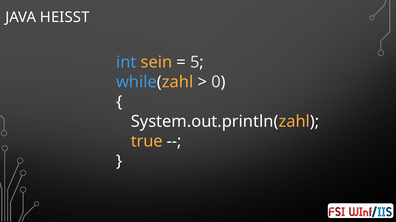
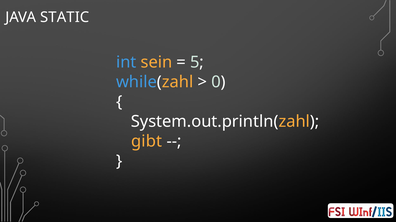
HEISST: HEISST -> STATIC (65, 17)
true: true -> gibt (147, 142)
